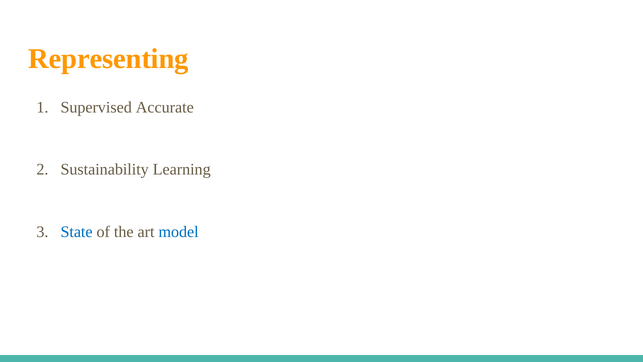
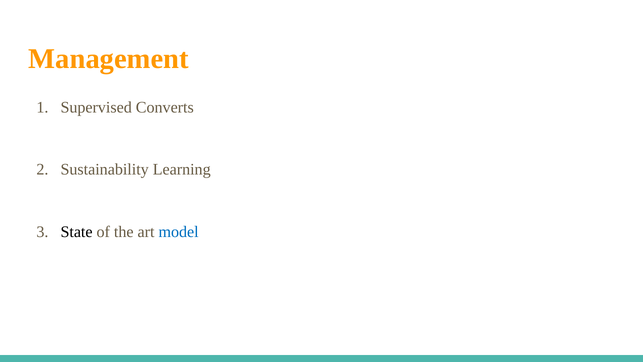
Representing: Representing -> Management (109, 59)
Accurate: Accurate -> Converts (165, 107)
State colour: blue -> black (77, 232)
